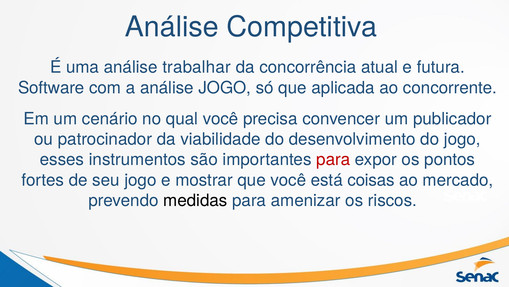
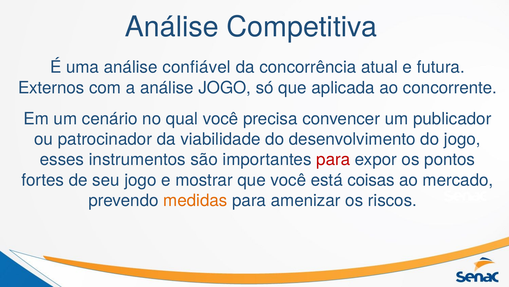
trabalhar: trabalhar -> confiável (197, 67)
Software: Software -> Externos (51, 88)
medidas colour: black -> orange (195, 200)
